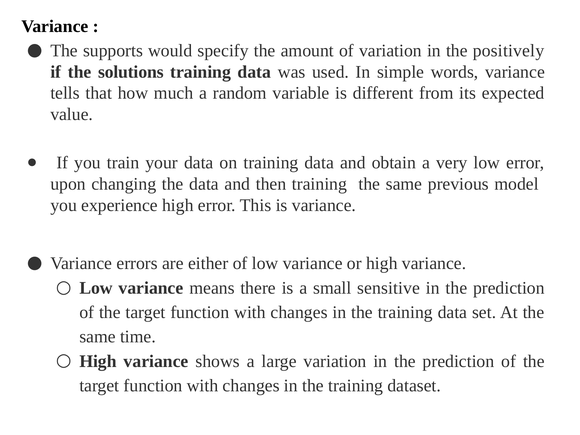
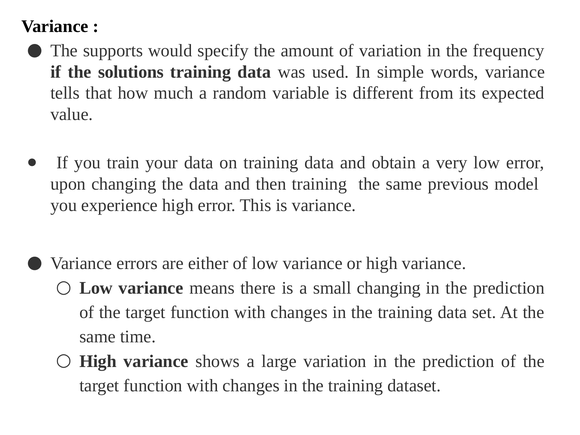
positively: positively -> frequency (509, 51)
small sensitive: sensitive -> changing (389, 288)
